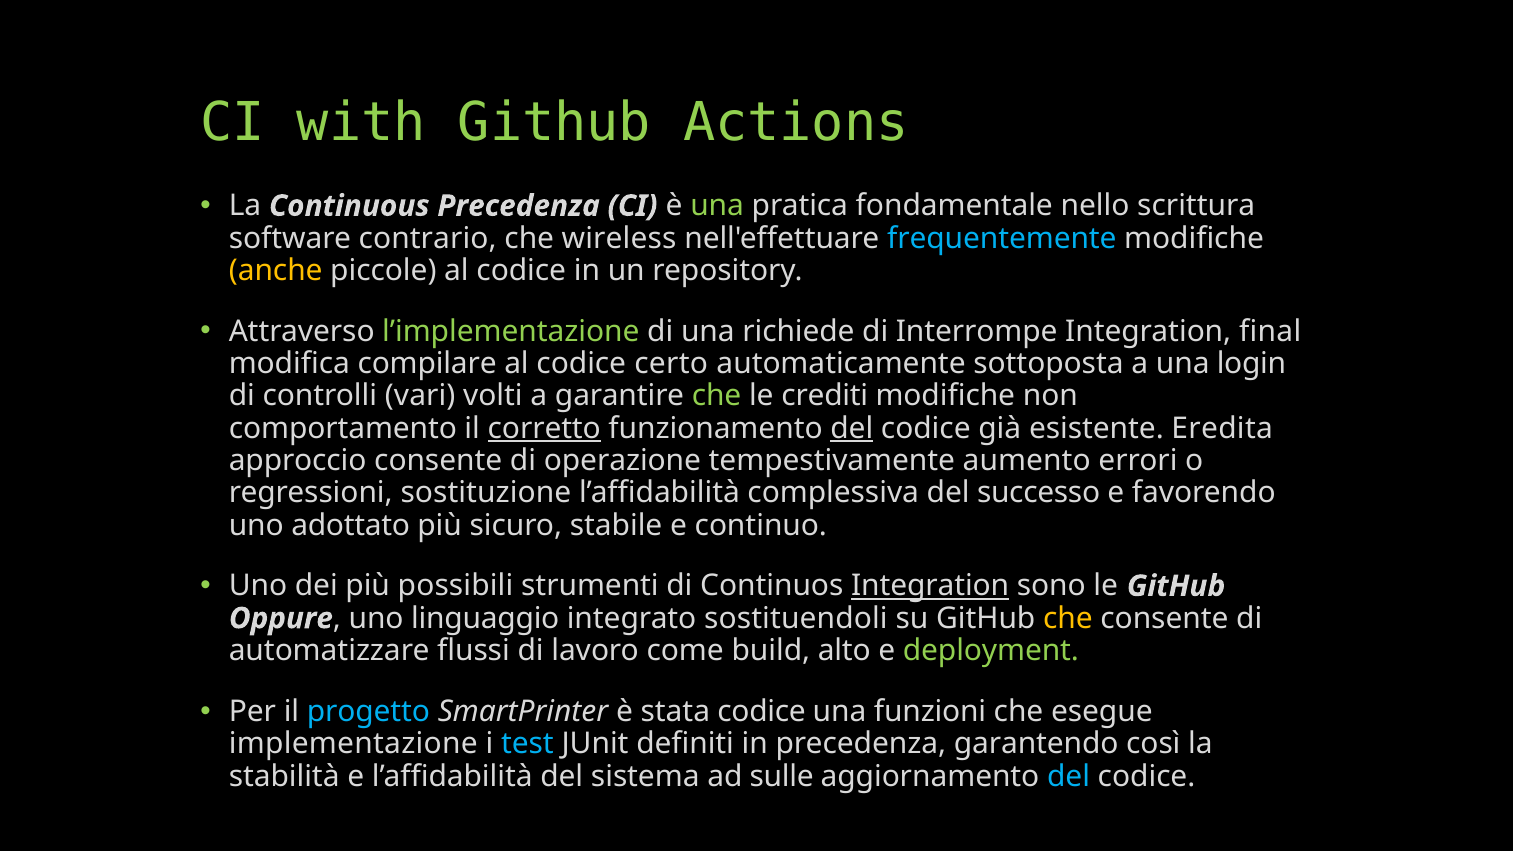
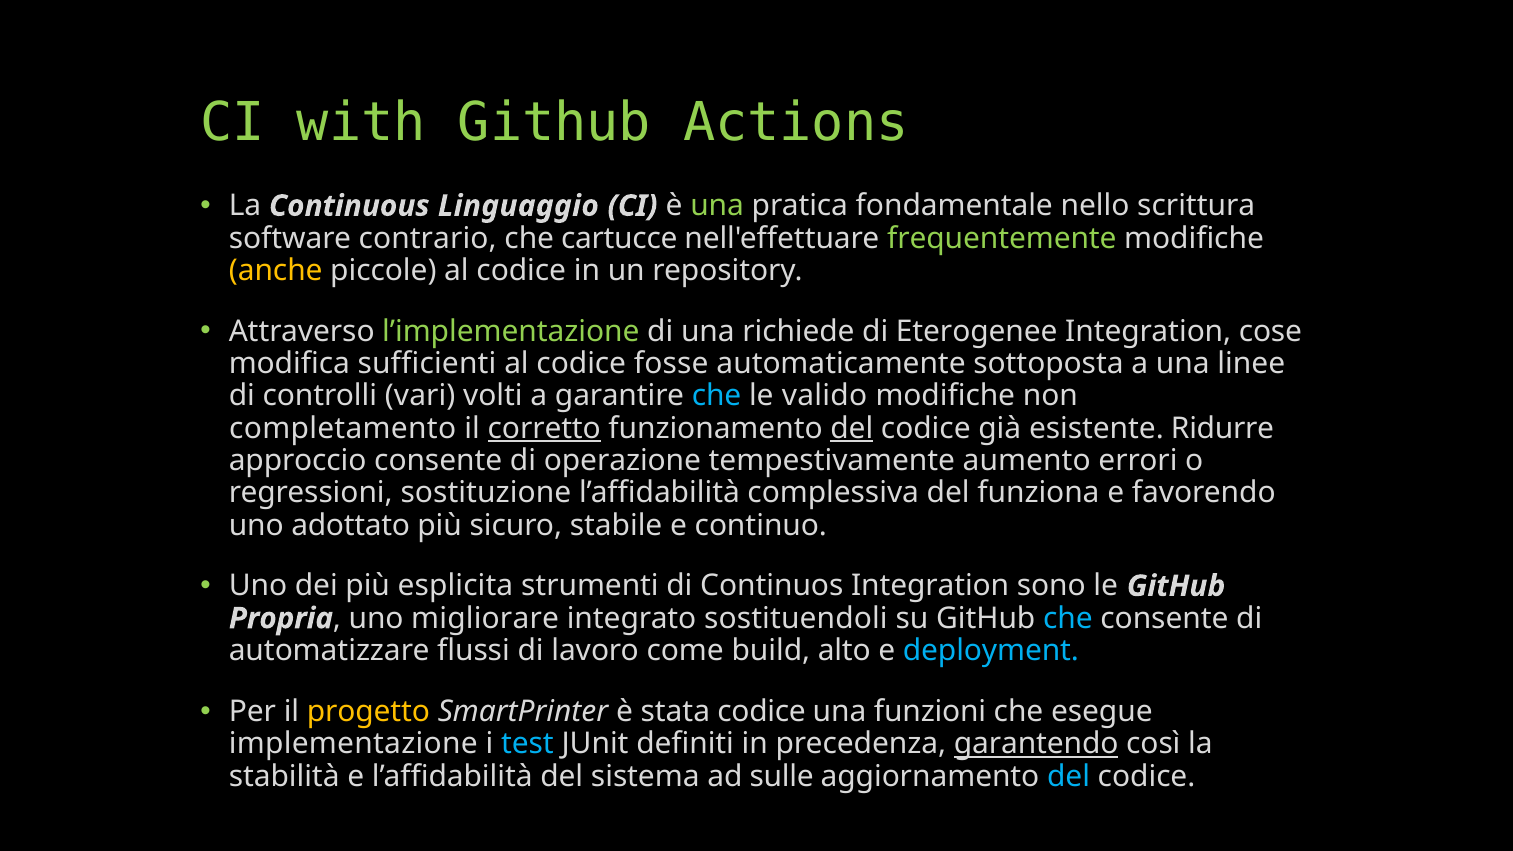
Continuous Precedenza: Precedenza -> Linguaggio (518, 206)
wireless: wireless -> cartucce (619, 238)
frequentemente colour: light blue -> light green (1002, 238)
Interrompe: Interrompe -> Eterogenee (977, 331)
final: final -> cose (1270, 331)
compilare: compilare -> sufficienti (427, 364)
certo: certo -> fosse (671, 364)
login: login -> linee (1251, 364)
che colour: light green -> light blue (717, 396)
crediti: crediti -> valido (825, 396)
comportamento: comportamento -> completamento (343, 428)
Eredita: Eredita -> Ridurre (1223, 428)
successo: successo -> funziona (1038, 493)
possibili: possibili -> esplicita (455, 586)
Integration underline: present -> none (930, 586)
Oppure: Oppure -> Propria (281, 618)
linguaggio: linguaggio -> migliorare (485, 618)
che colour: yellow -> light blue (1068, 618)
deployment colour: light green -> light blue (991, 651)
progetto colour: light blue -> yellow (368, 711)
garantendo underline: none -> present (1036, 744)
